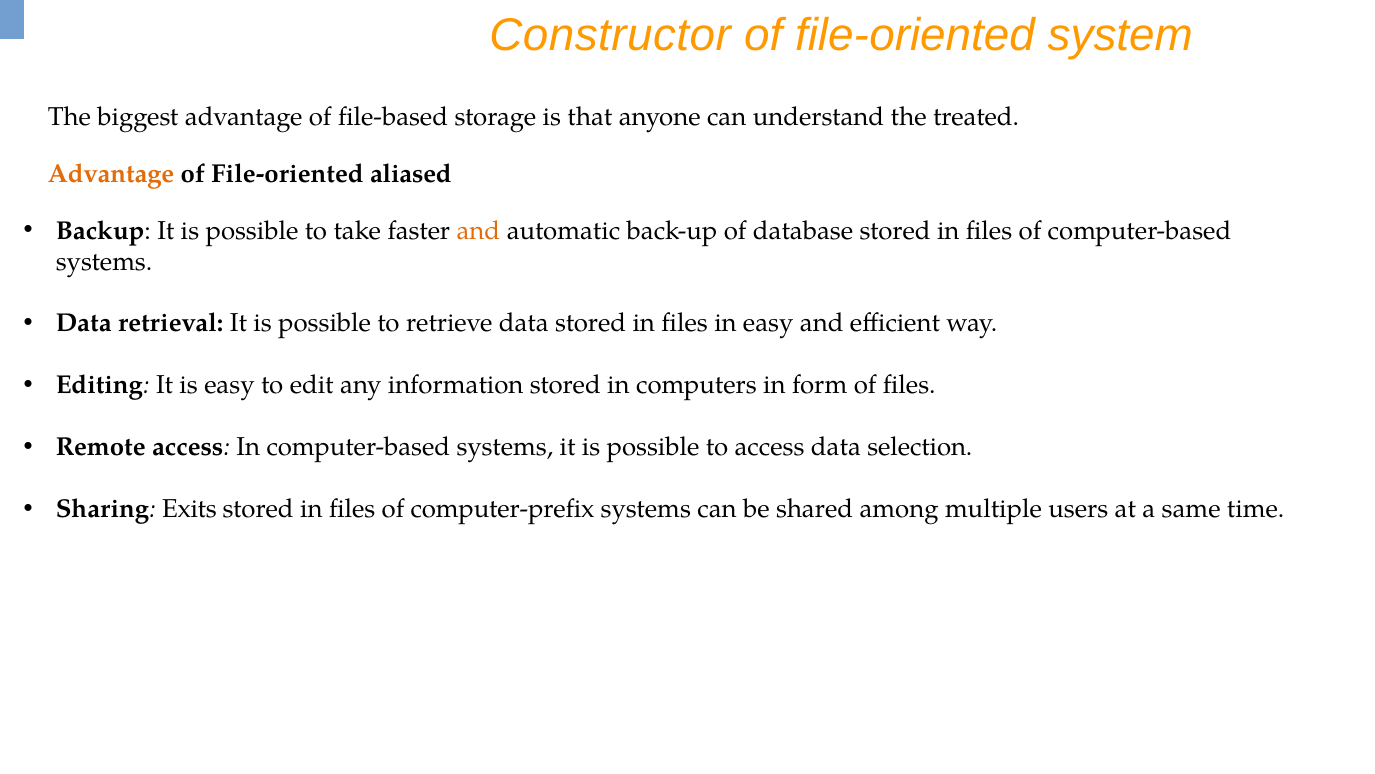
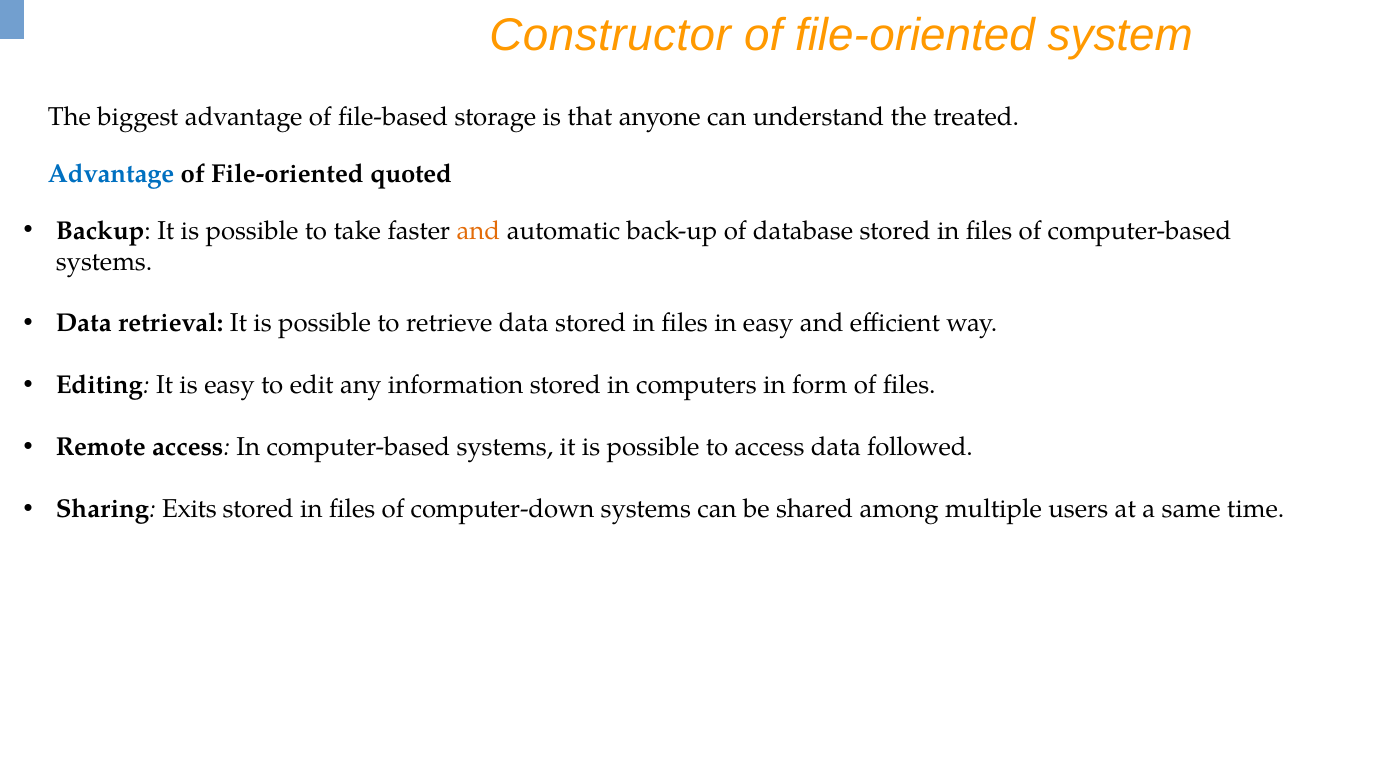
Advantage colour: orange -> blue (111, 174)
aliased: aliased -> quoted (411, 174)
selection: selection -> followed (920, 447)
computer-prefix: computer-prefix -> computer-down (503, 509)
